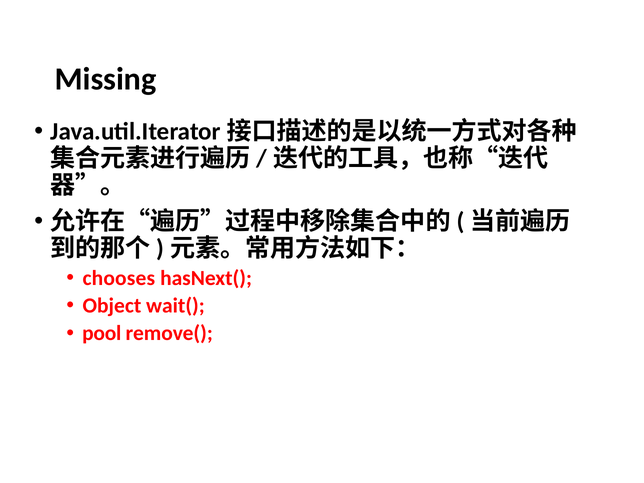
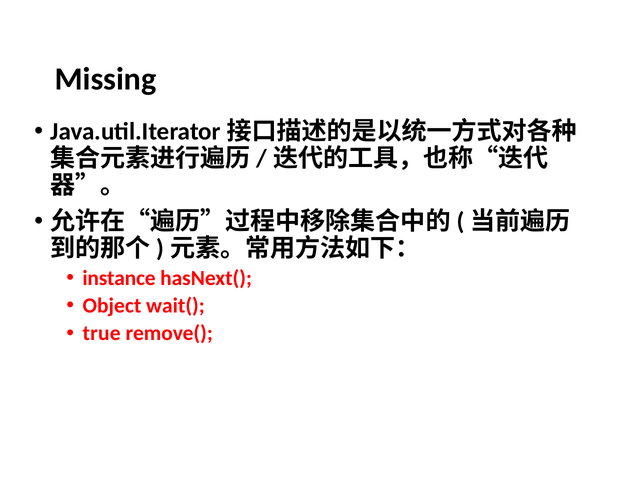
chooses: chooses -> instance (119, 278)
pool: pool -> true (102, 333)
